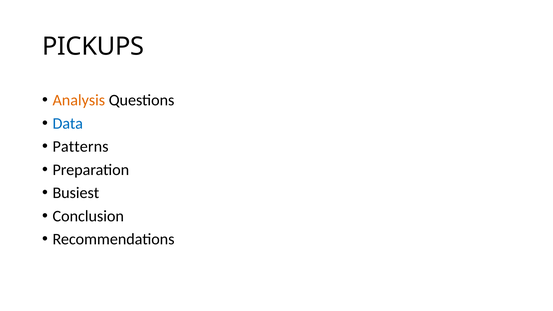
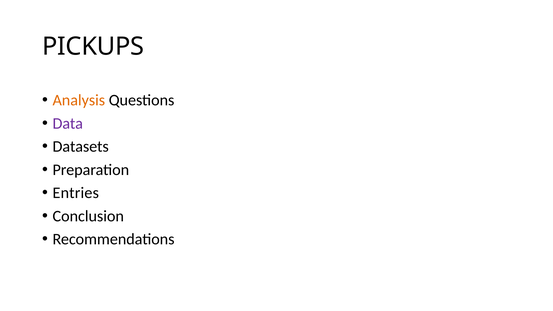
Data colour: blue -> purple (68, 123)
Patterns: Patterns -> Datasets (81, 147)
Busiest: Busiest -> Entries (76, 193)
